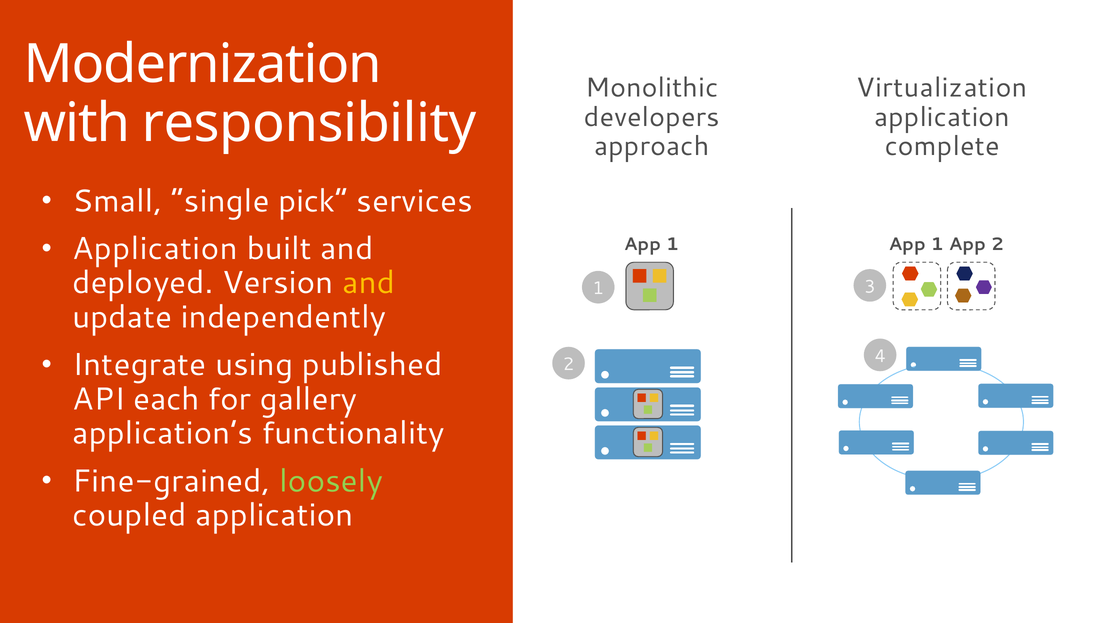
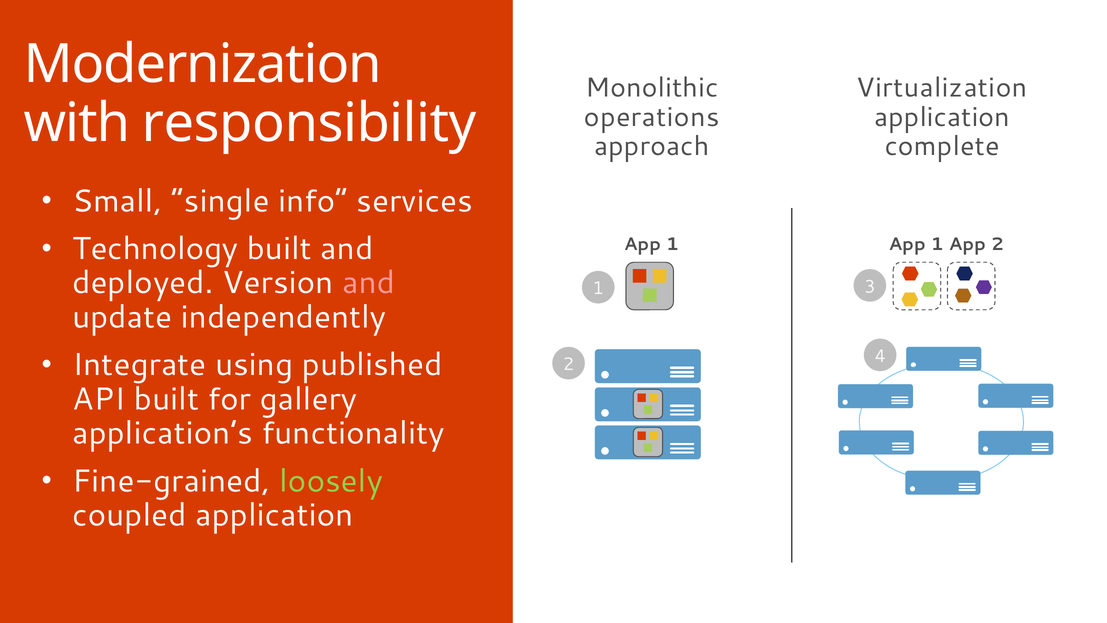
developers: developers -> operations (652, 117)
pick: pick -> info (313, 201)
Application: Application -> Technology (155, 249)
and colour: yellow -> pink (369, 283)
API each: each -> built (167, 399)
